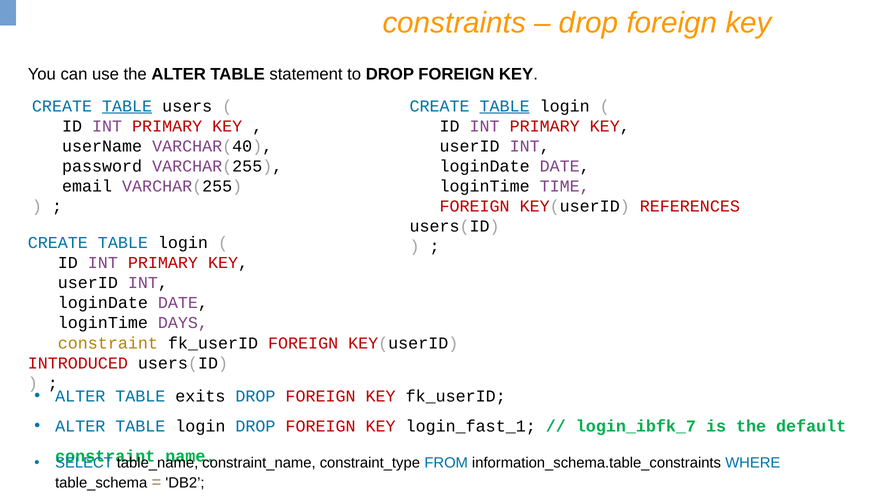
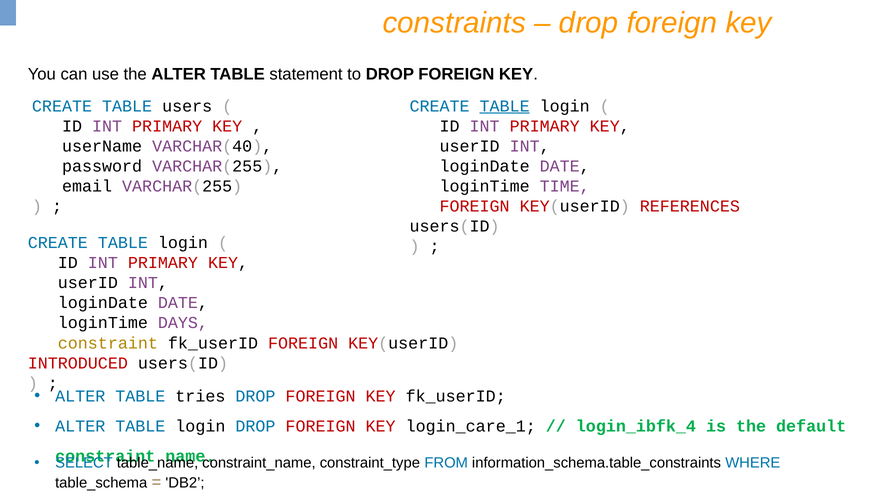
TABLE underline: present -> none (127, 106)
exits: exits -> tries (200, 396)
login_fast_1: login_fast_1 -> login_care_1 (471, 426)
login_ibfk_7: login_ibfk_7 -> login_ibfk_4 (636, 426)
